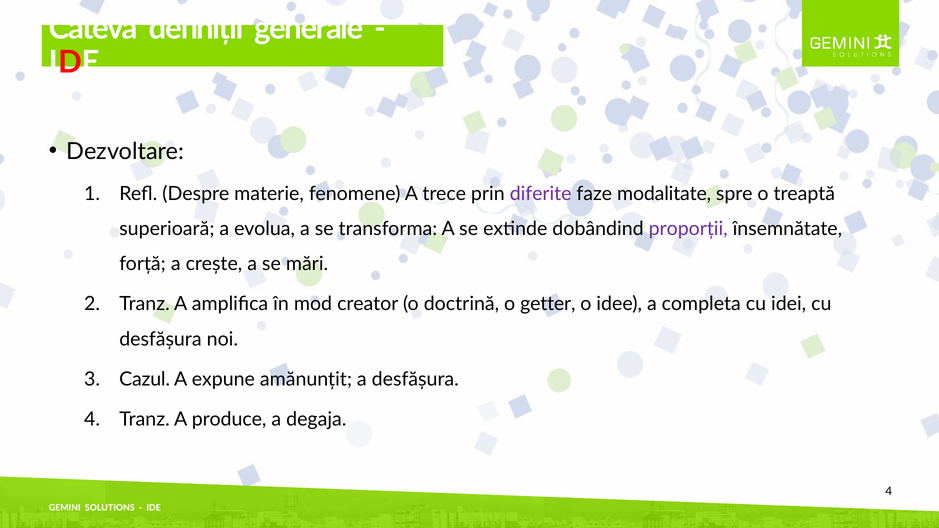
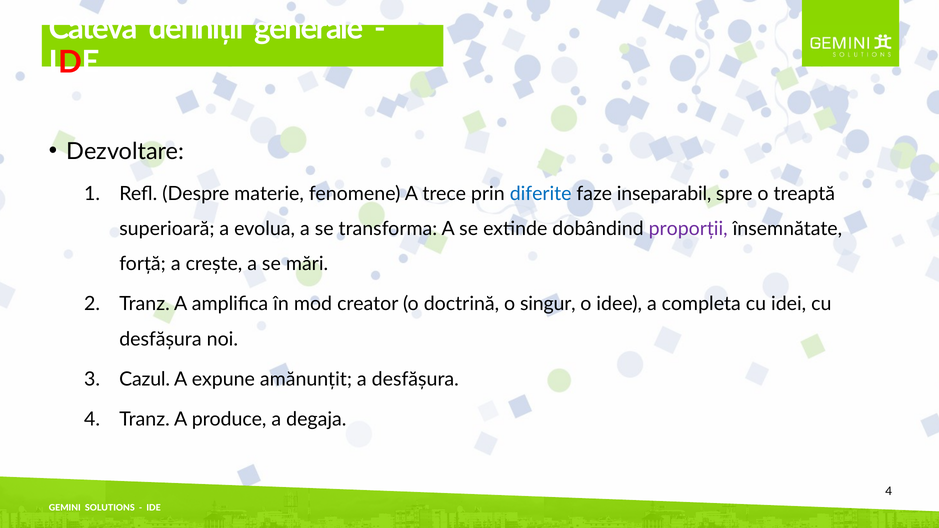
diferite colour: purple -> blue (541, 194)
modalitate: modalitate -> inseparabil (664, 194)
getter: getter -> singur (548, 304)
